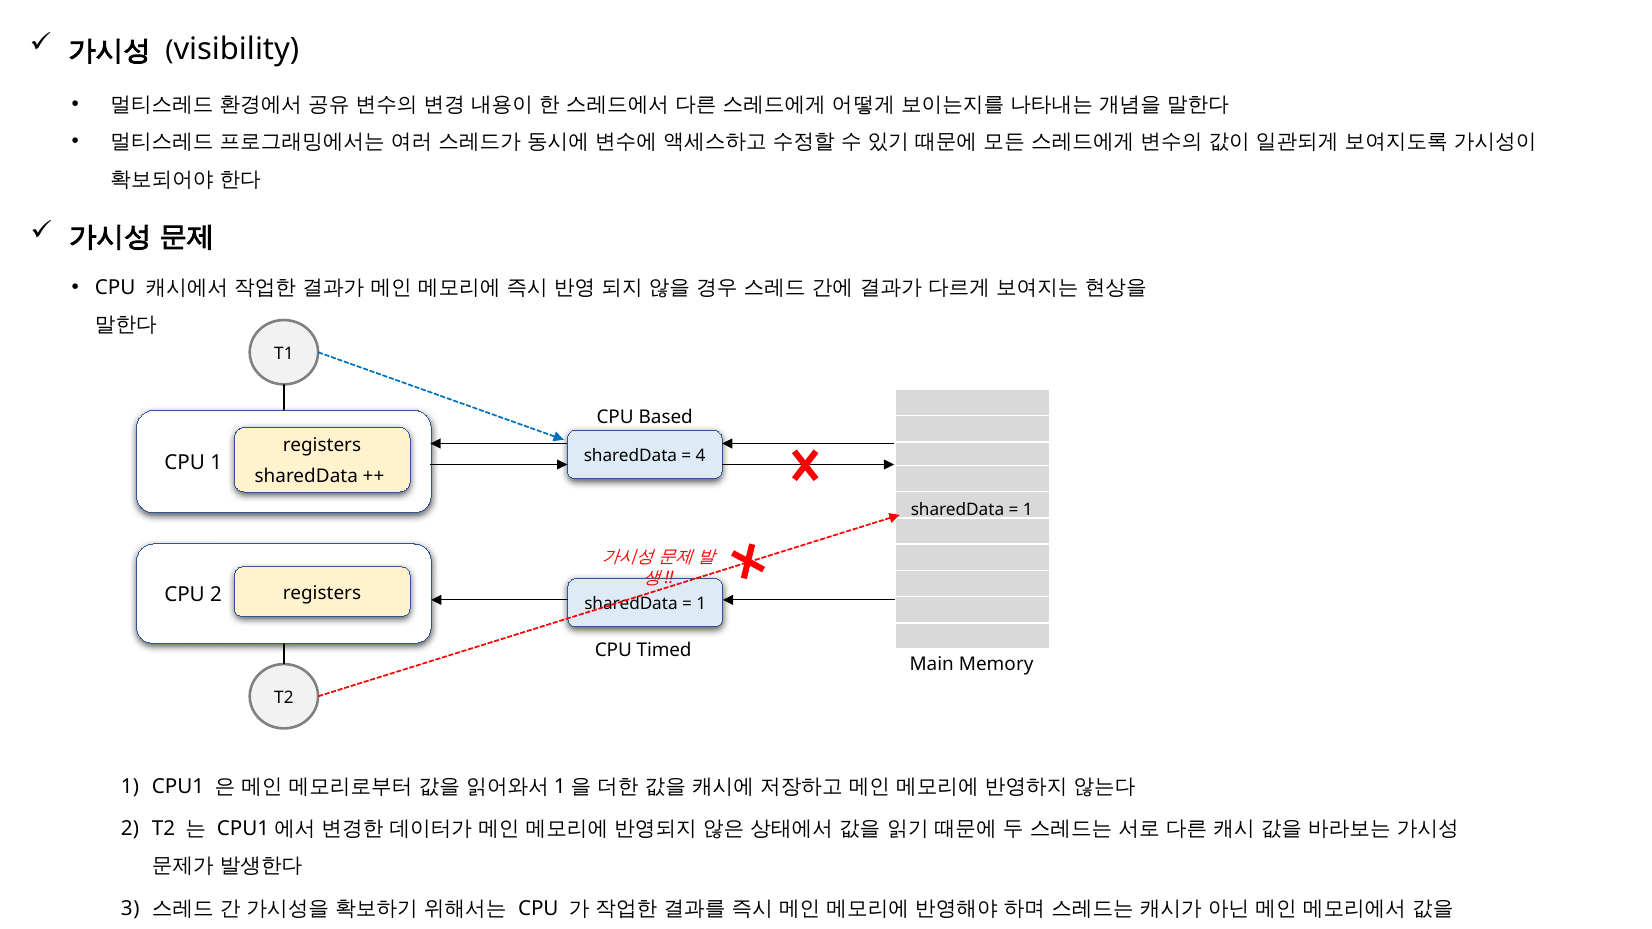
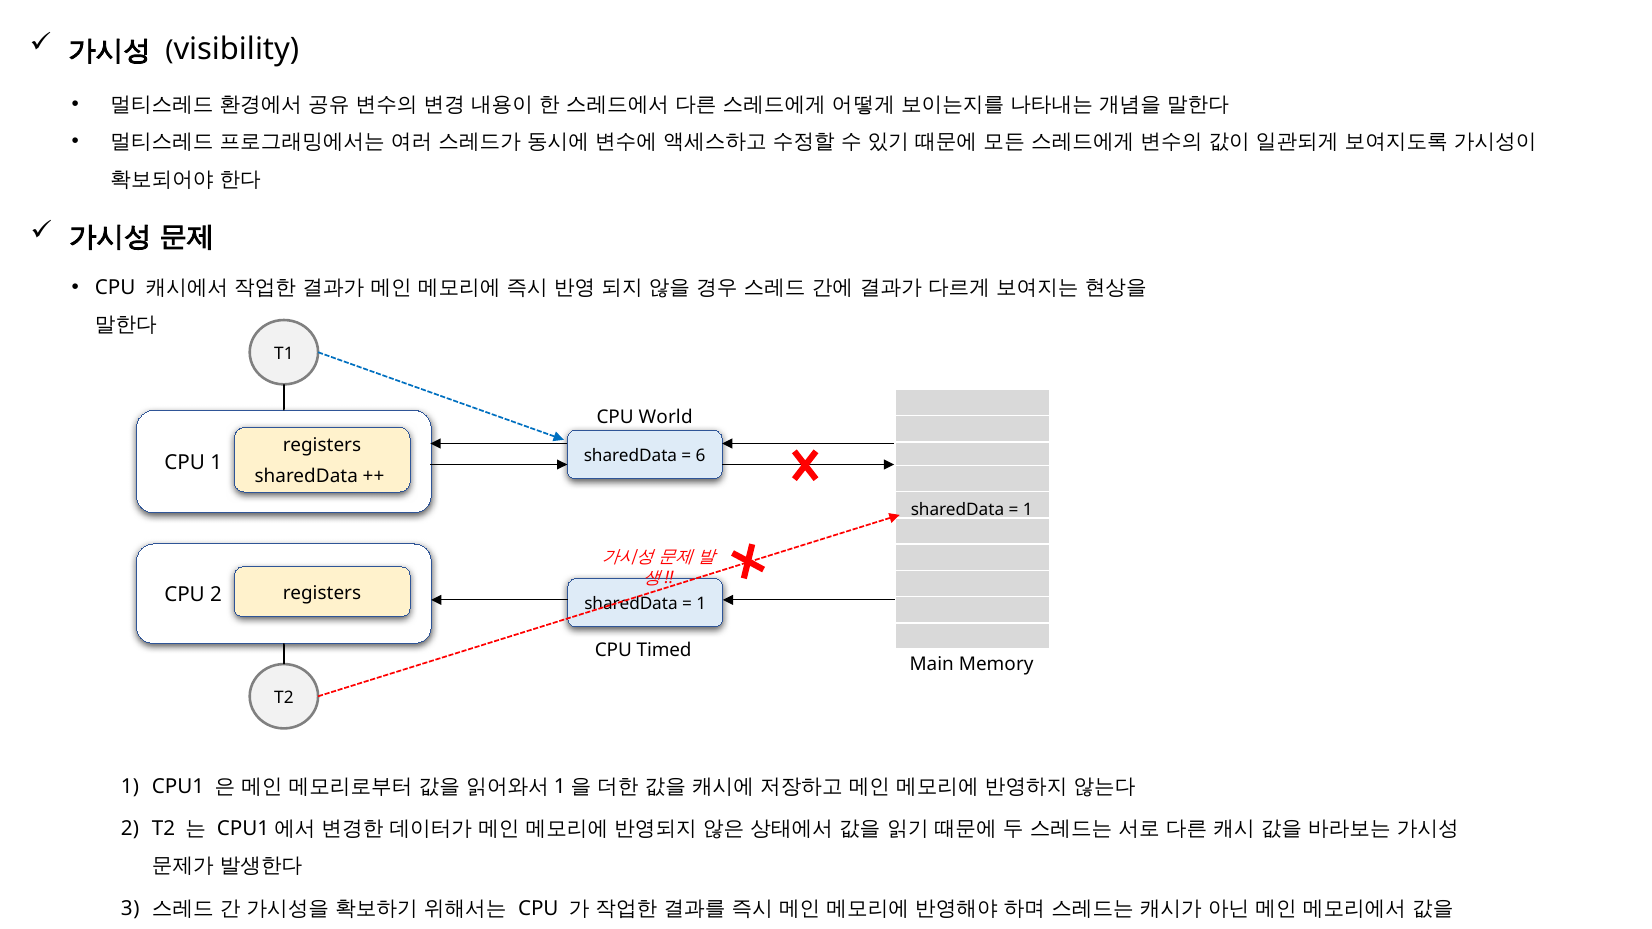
Based: Based -> World (666, 417)
4: 4 -> 6 (701, 456)
